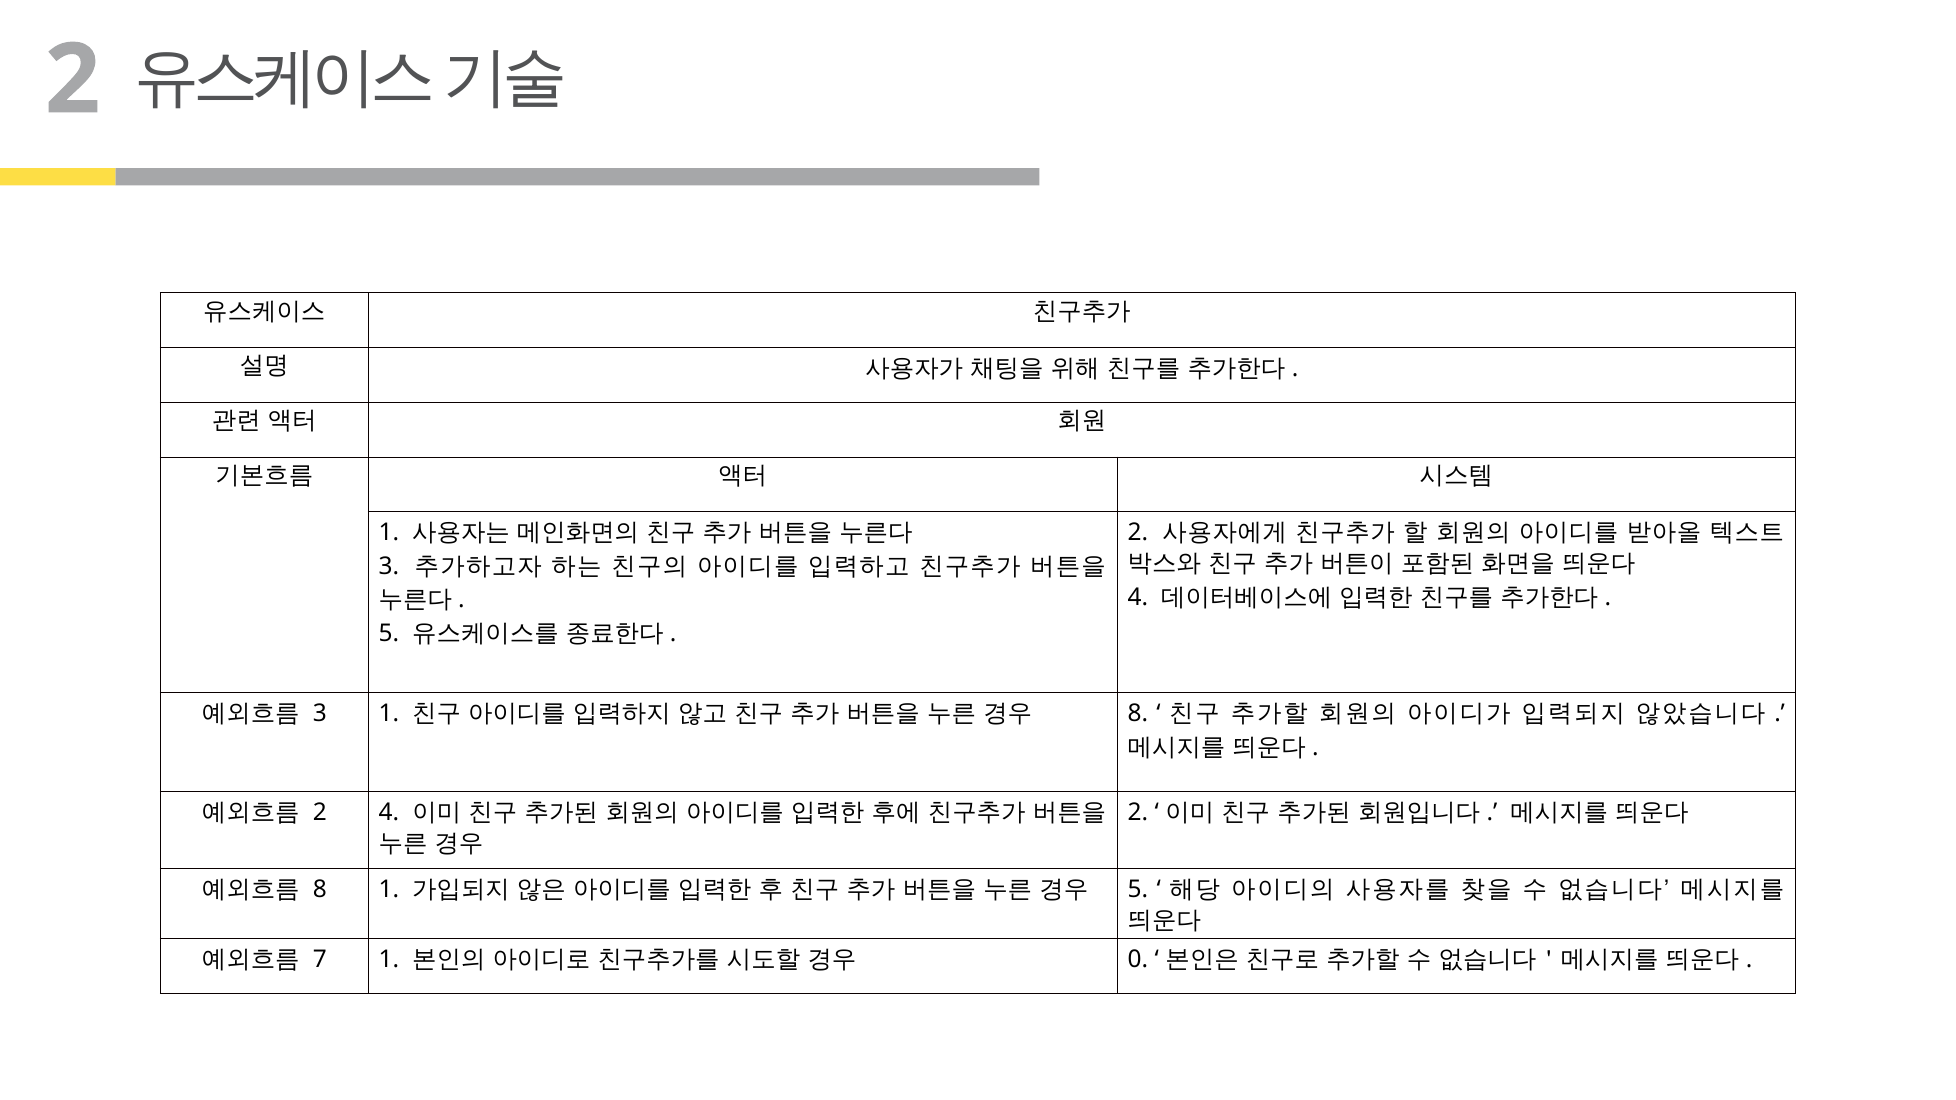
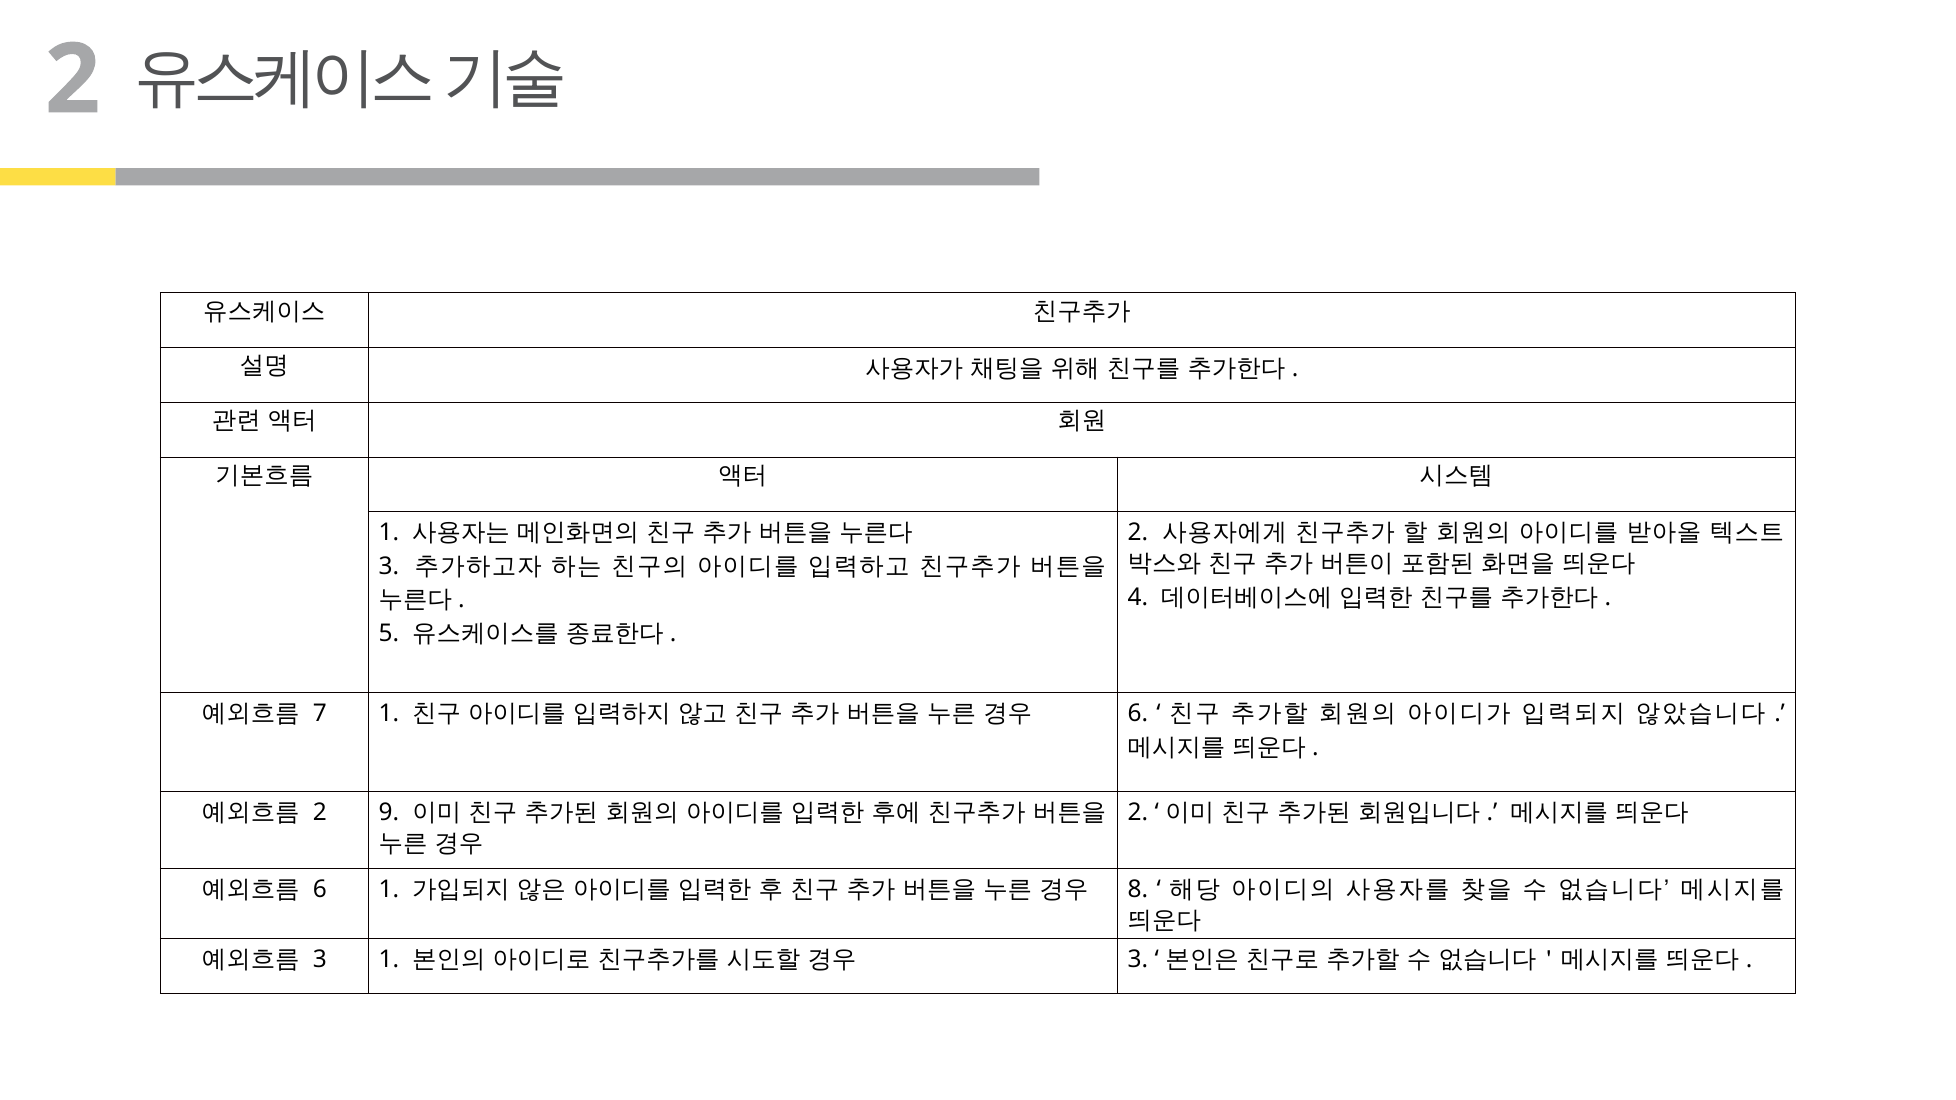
3: 3 -> 7 (320, 714)
8: 8 -> 6 (1138, 714)
2 4: 4 -> 9 (389, 812)
8: 8 -> 6 (320, 890)
5: 5 -> 8 (1138, 890)
7: 7 -> 3 (320, 960)
0: 0 -> 3 (1138, 960)
